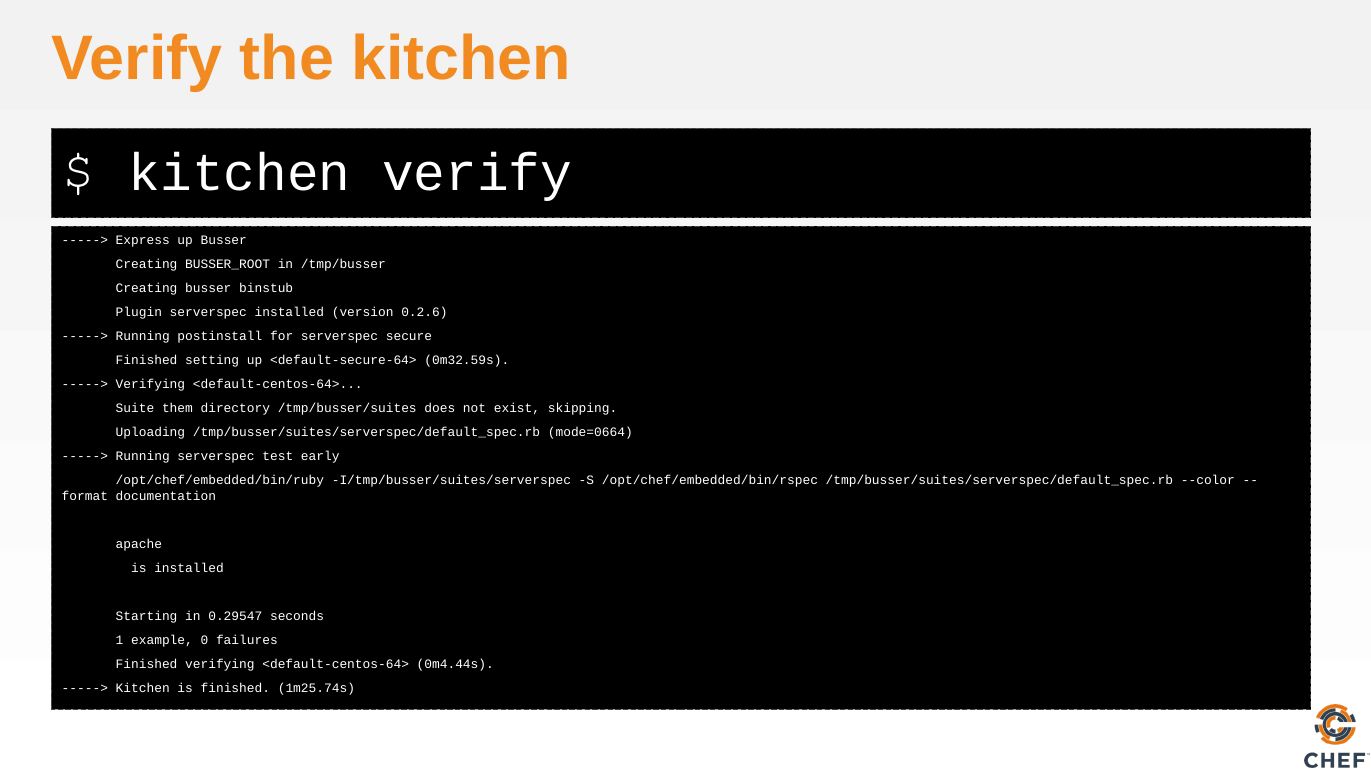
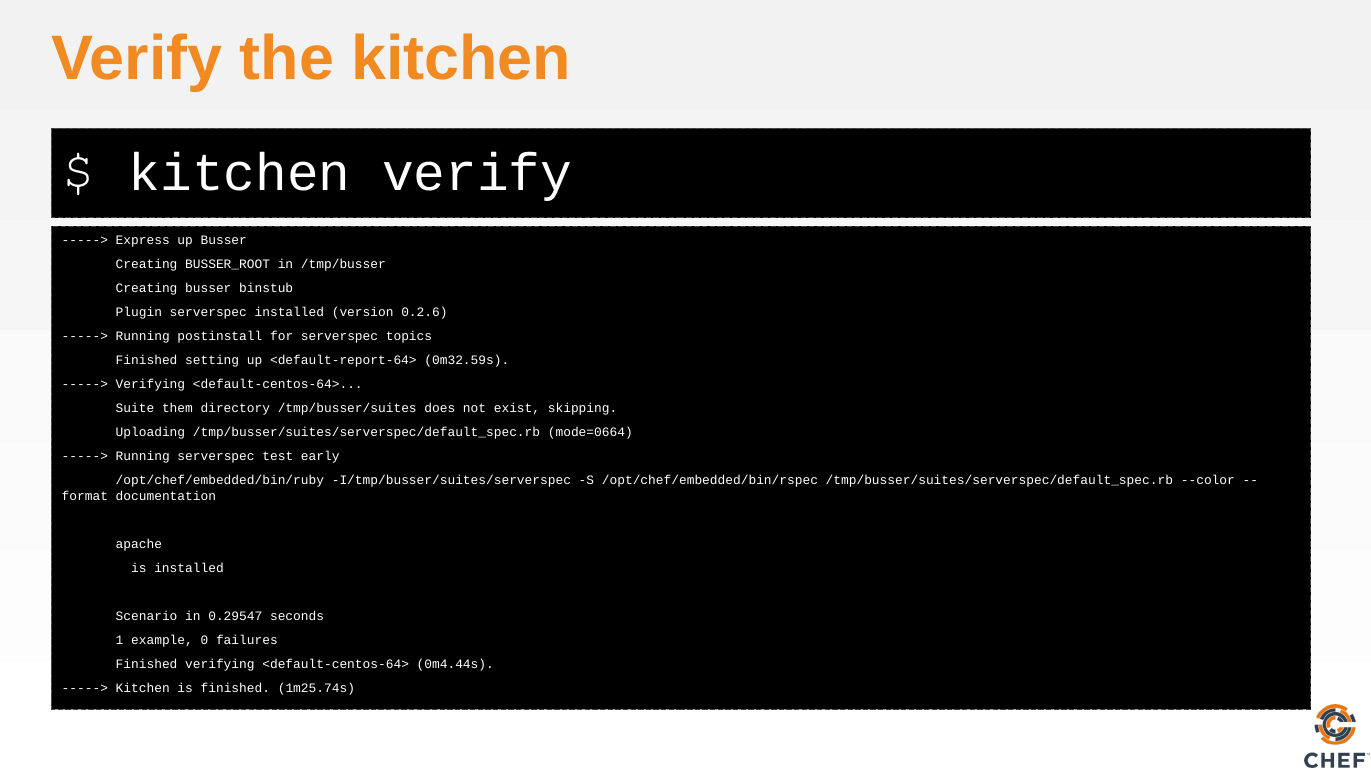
secure: secure -> topics (409, 336)
<default-secure-64>: <default-secure-64> -> <default-report-64> (343, 360)
Starting: Starting -> Scenario (147, 616)
